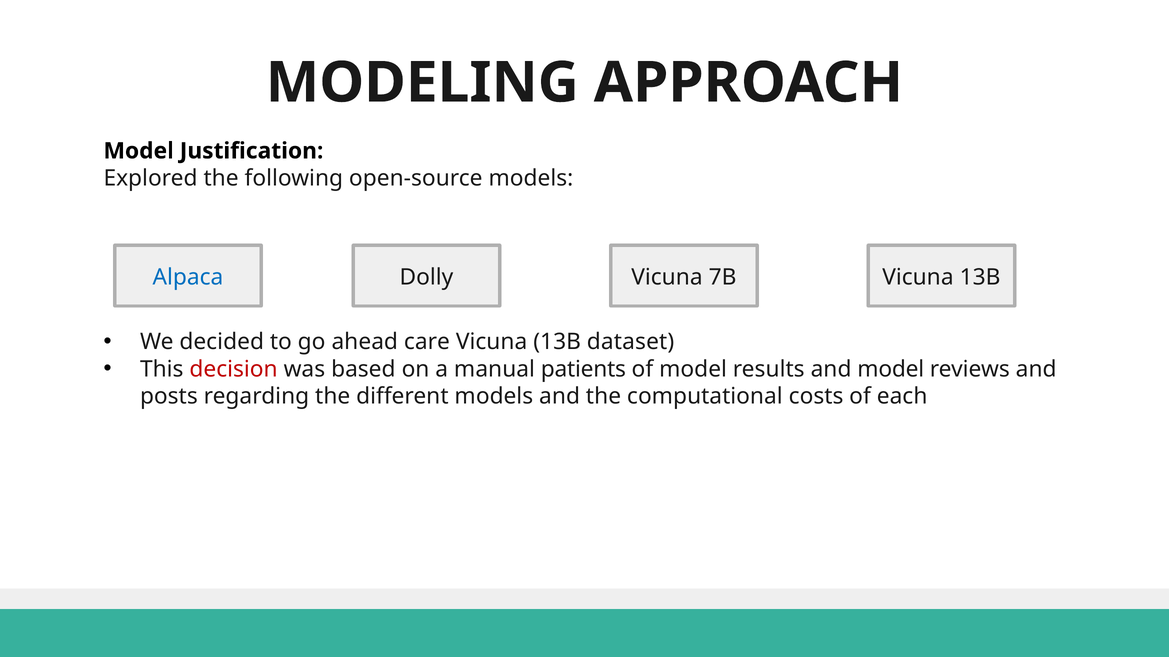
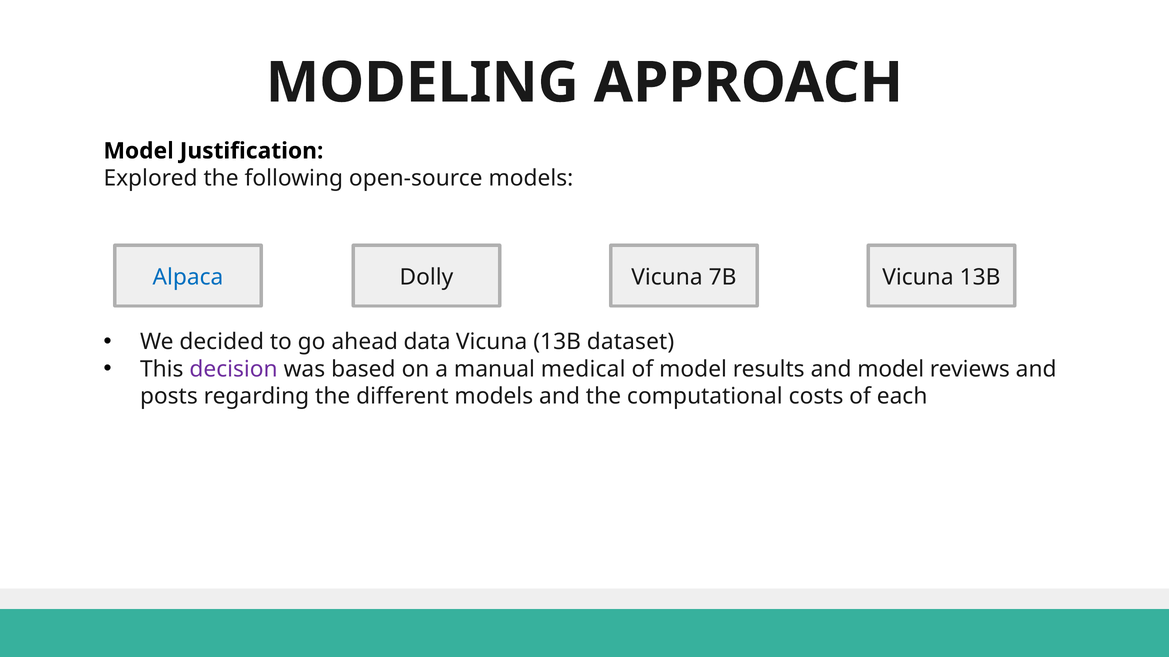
care: care -> data (427, 342)
decision colour: red -> purple (234, 369)
patients: patients -> medical (583, 369)
